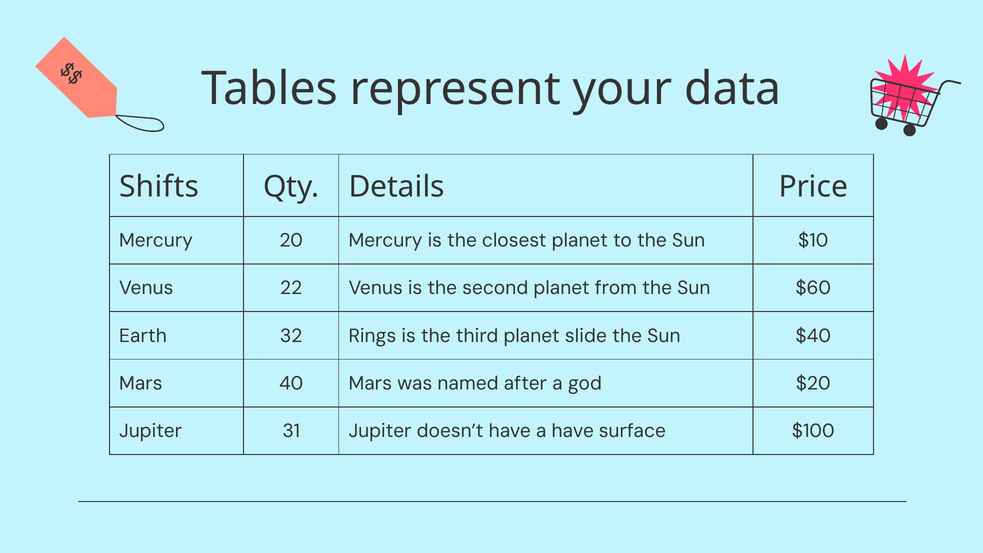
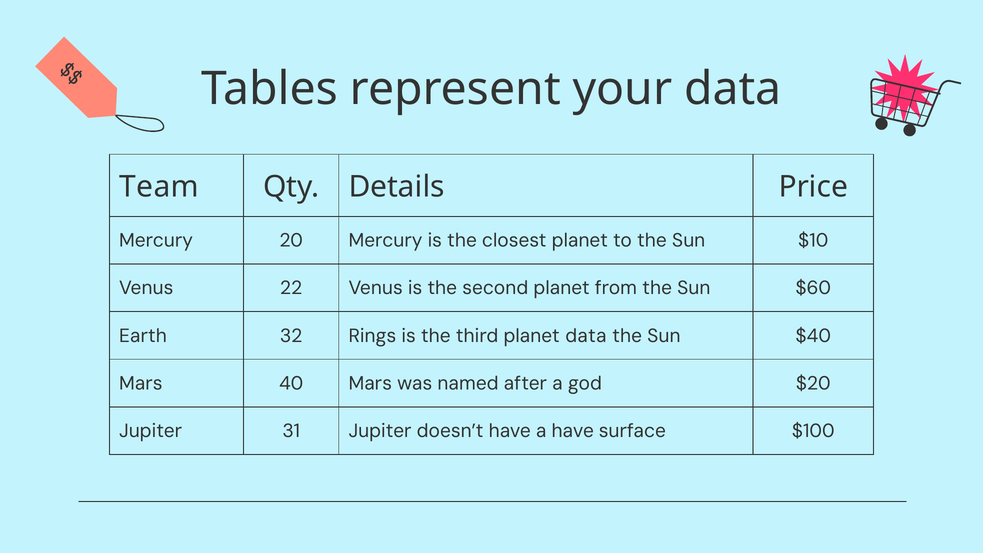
Shifts: Shifts -> Team (159, 187)
planet slide: slide -> data (586, 336)
